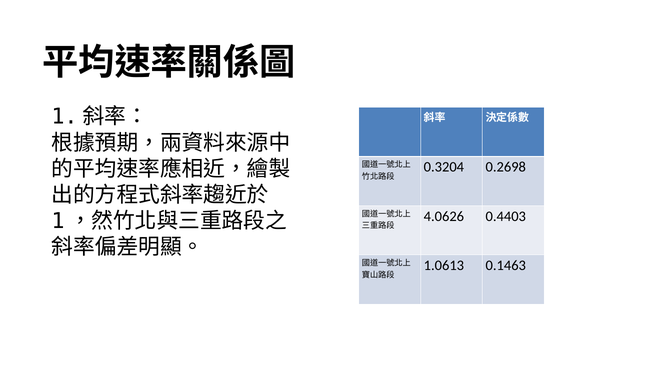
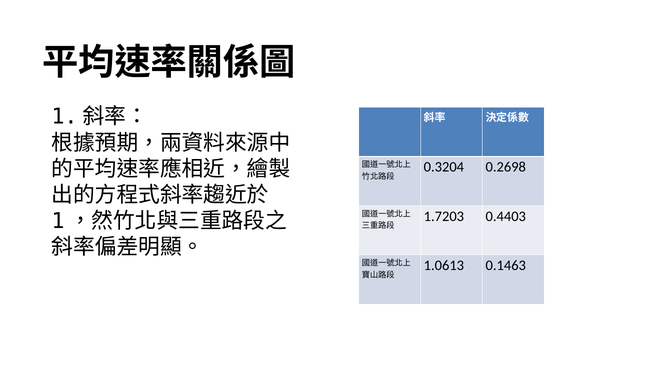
4.0626: 4.0626 -> 1.7203 (444, 216)
